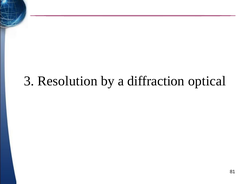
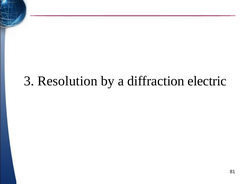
optical: optical -> electric (207, 81)
